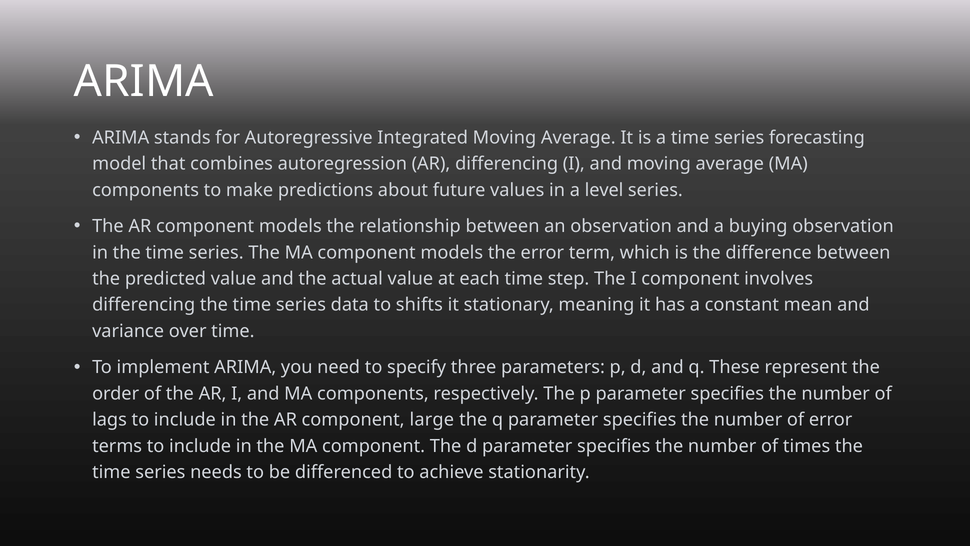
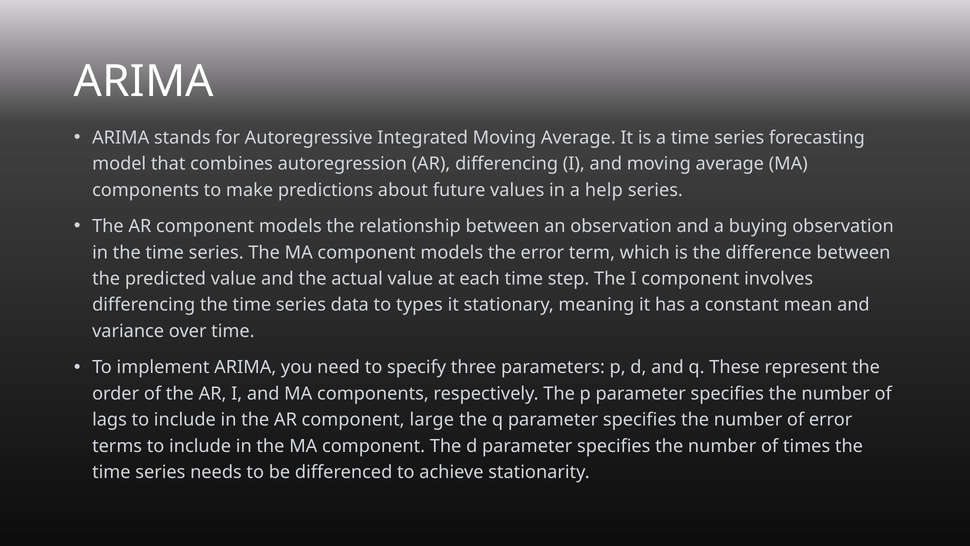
level: level -> help (604, 190)
shifts: shifts -> types (419, 305)
